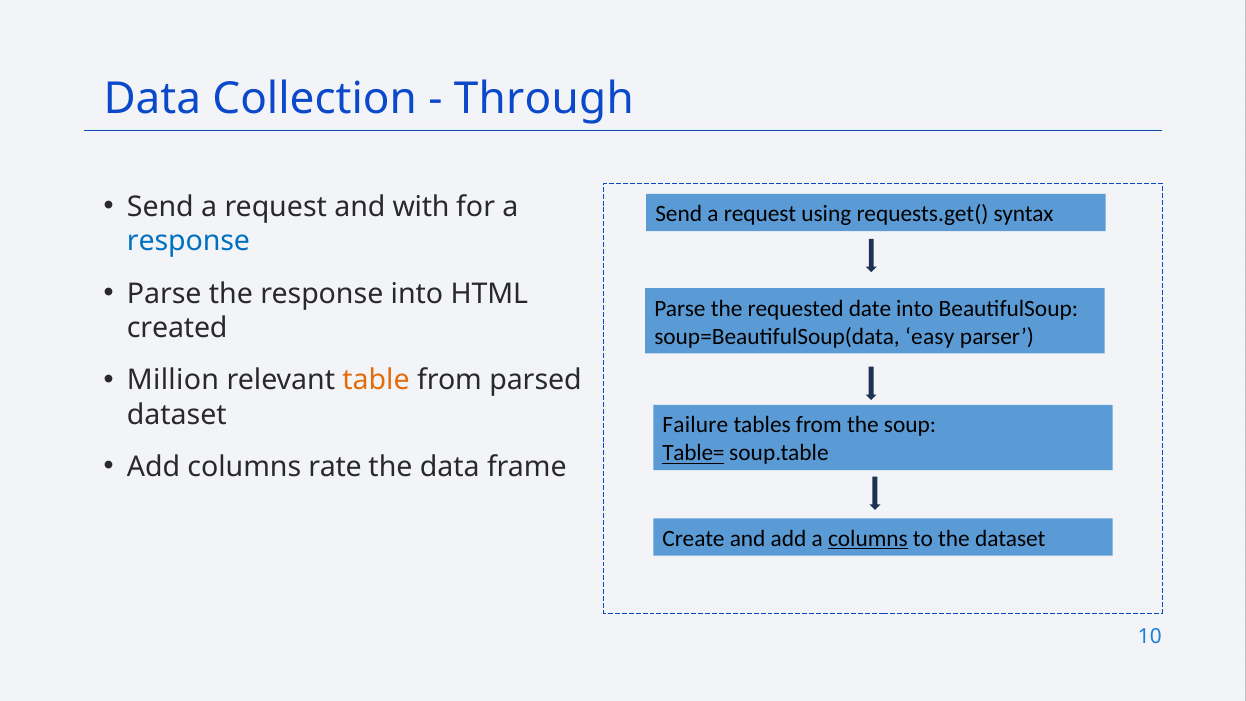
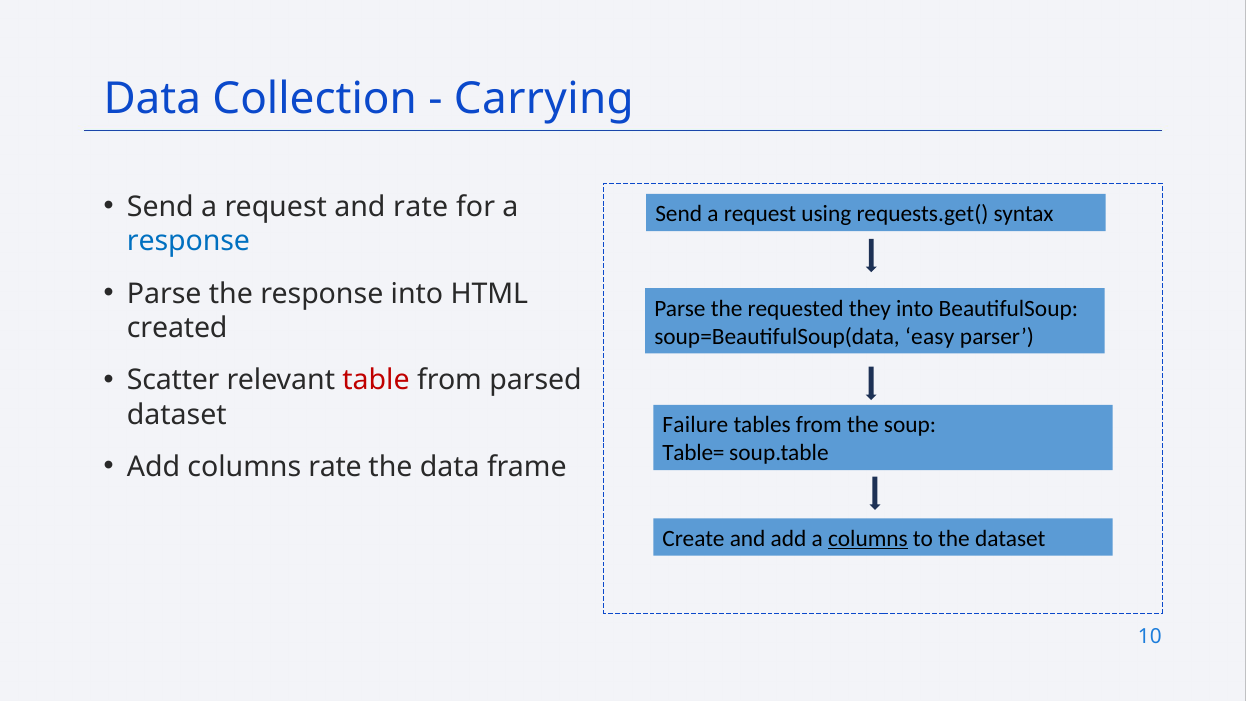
Through: Through -> Carrying (544, 99)
and with: with -> rate (421, 207)
date: date -> they (870, 308)
Million: Million -> Scatter (173, 380)
table colour: orange -> red (376, 380)
Table= underline: present -> none (693, 453)
